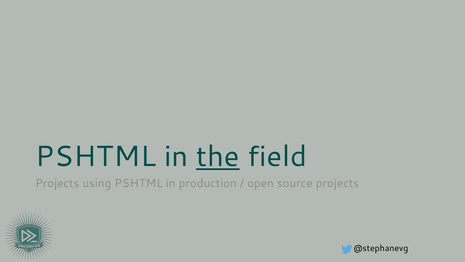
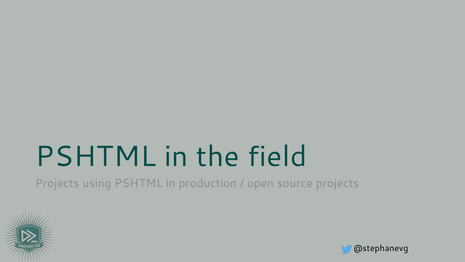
the underline: present -> none (218, 156)
